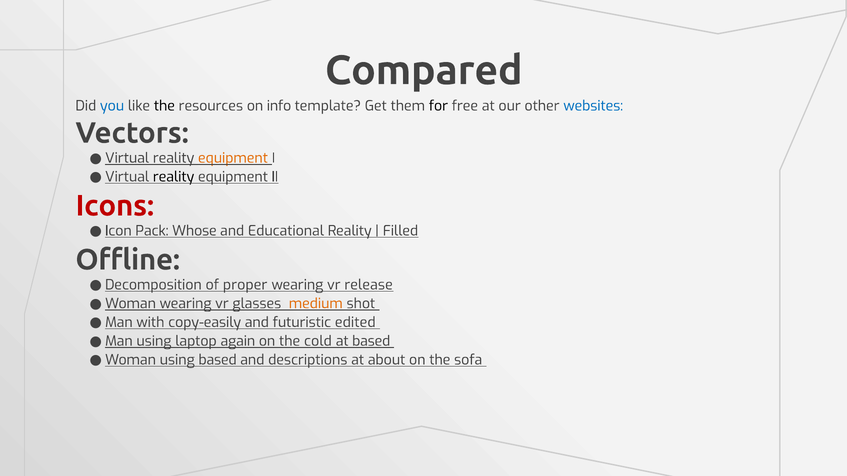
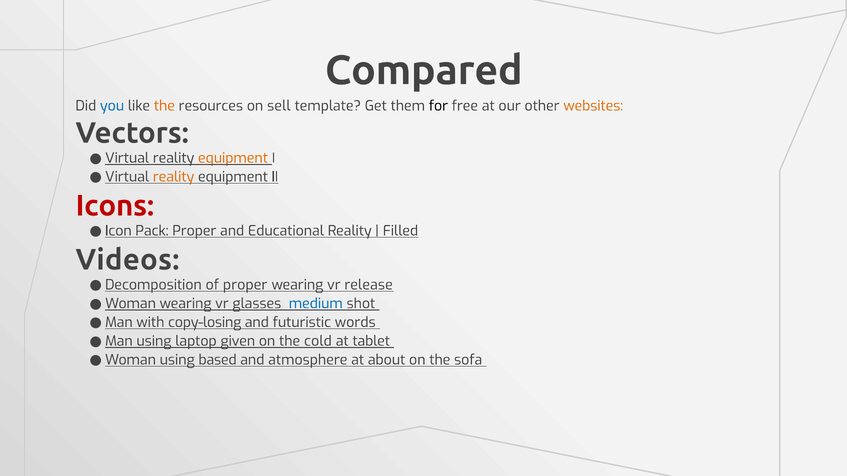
the colour: black -> orange (164, 106)
info: info -> sell (279, 106)
websites colour: blue -> orange (593, 106)
reality colour: black -> orange (174, 177)
Pack Whose: Whose -> Proper (194, 231)
Offline: Offline -> Videos (128, 260)
medium colour: orange -> blue (316, 304)
copy-easily: copy-easily -> copy-losing (205, 323)
edited: edited -> words (355, 323)
again: again -> given (238, 341)
at based: based -> tablet (371, 341)
descriptions: descriptions -> atmosphere (308, 360)
